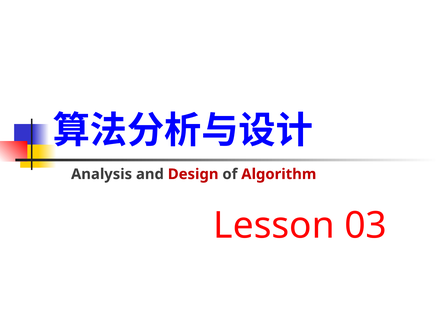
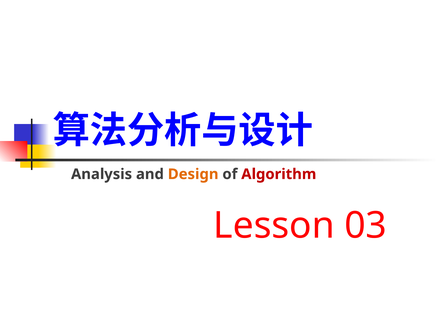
Design colour: red -> orange (193, 174)
